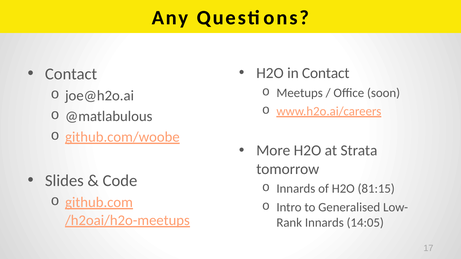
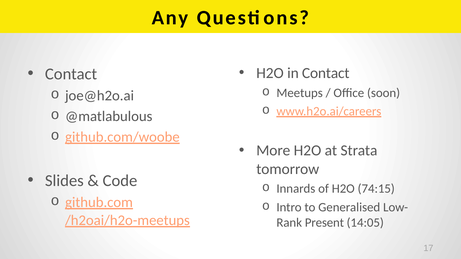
81:15: 81:15 -> 74:15 (376, 189)
Innards: Innards -> Present (324, 223)
